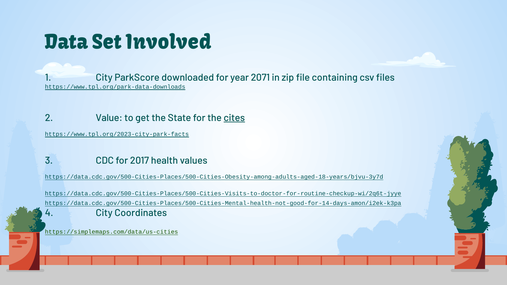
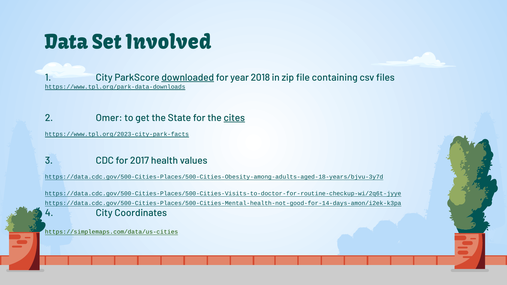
downloaded underline: none -> present (188, 78)
2071: 2071 -> 2018 (260, 78)
Value: Value -> Omer (109, 118)
